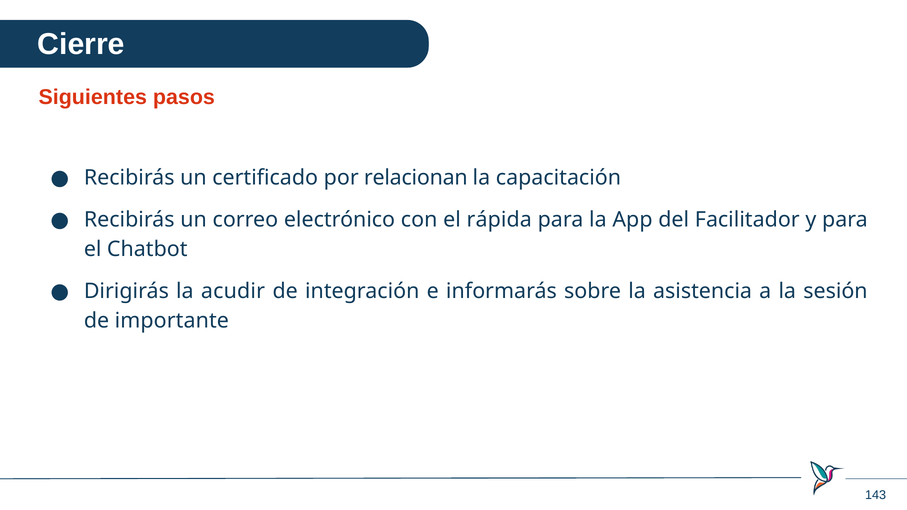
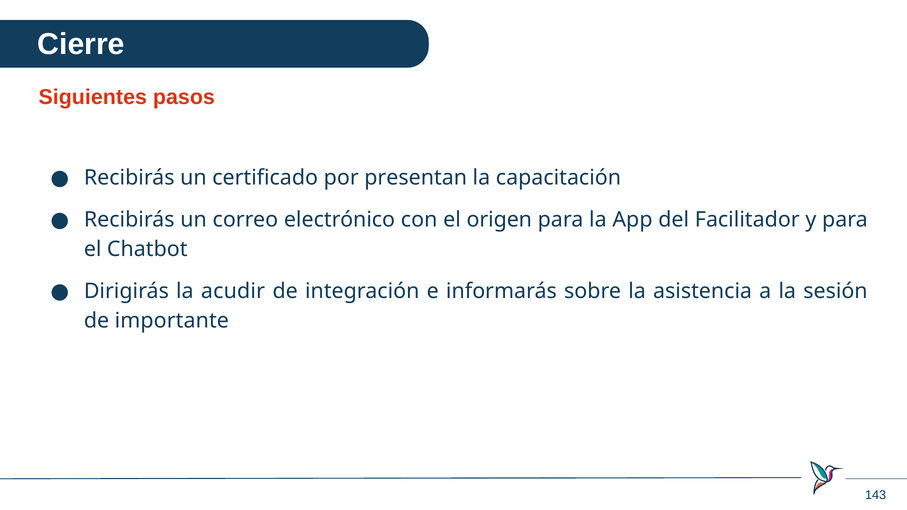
relacionan: relacionan -> presentan (416, 178)
rápida: rápida -> origen (499, 220)
